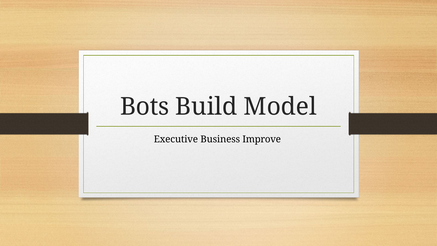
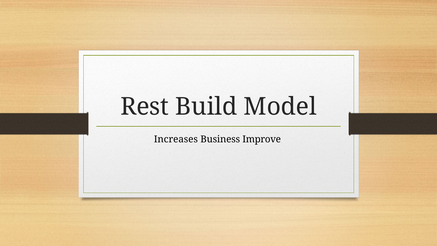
Bots: Bots -> Rest (145, 107)
Executive: Executive -> Increases (176, 139)
